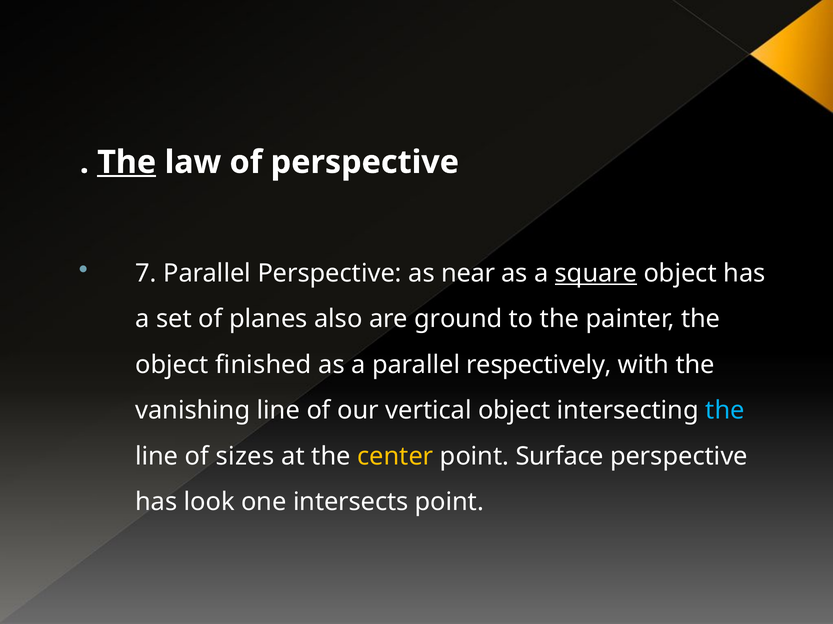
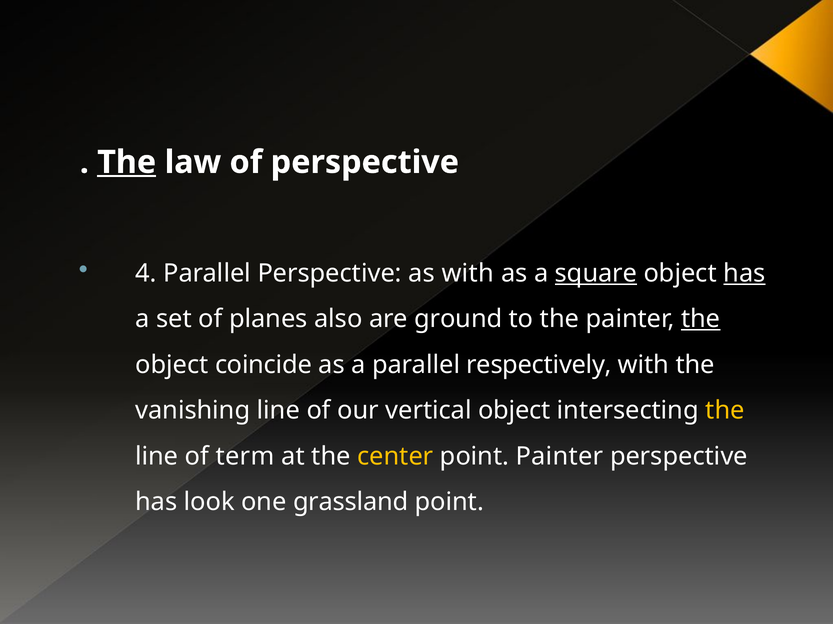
7: 7 -> 4 (146, 274)
as near: near -> with (468, 274)
has underline: none -> present (744, 274)
the underline: none -> present (701, 319)
finished: finished -> coincide (263, 365)
the colour: light blue -> yellow (725, 411)
sizes: sizes -> term (245, 457)
point Surface: Surface -> Painter (559, 457)
intersects: intersects -> grassland (351, 503)
